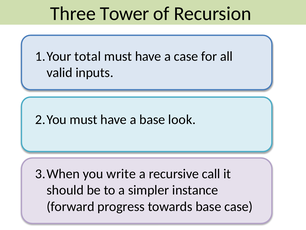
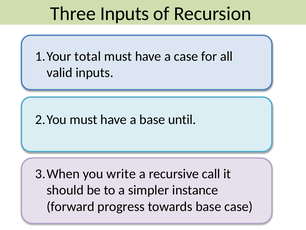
Three Tower: Tower -> Inputs (125, 14)
look: look -> until (182, 119)
